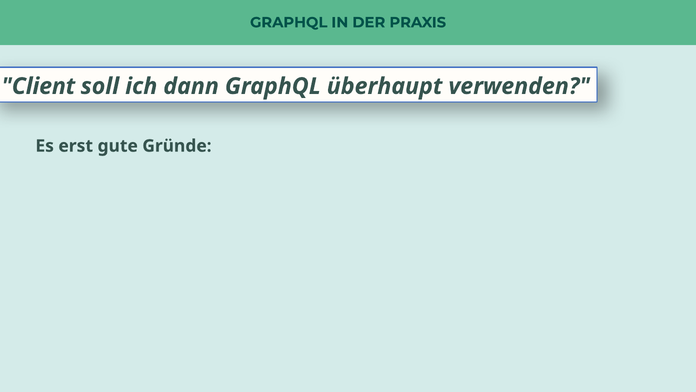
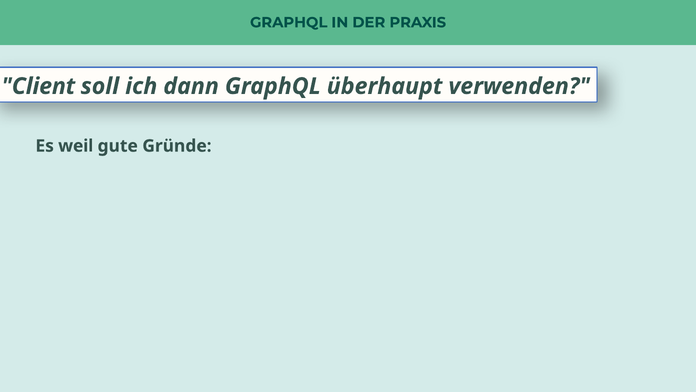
erst: erst -> weil (76, 146)
